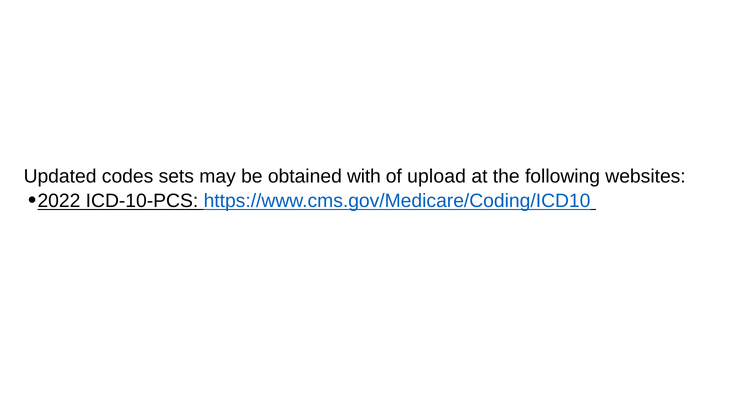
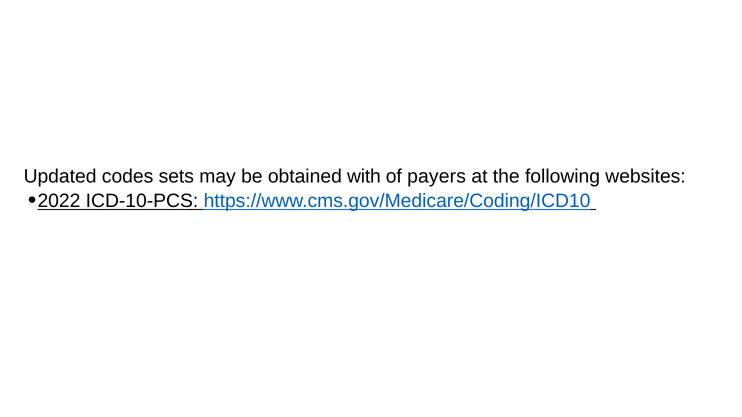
upload: upload -> payers (437, 176)
